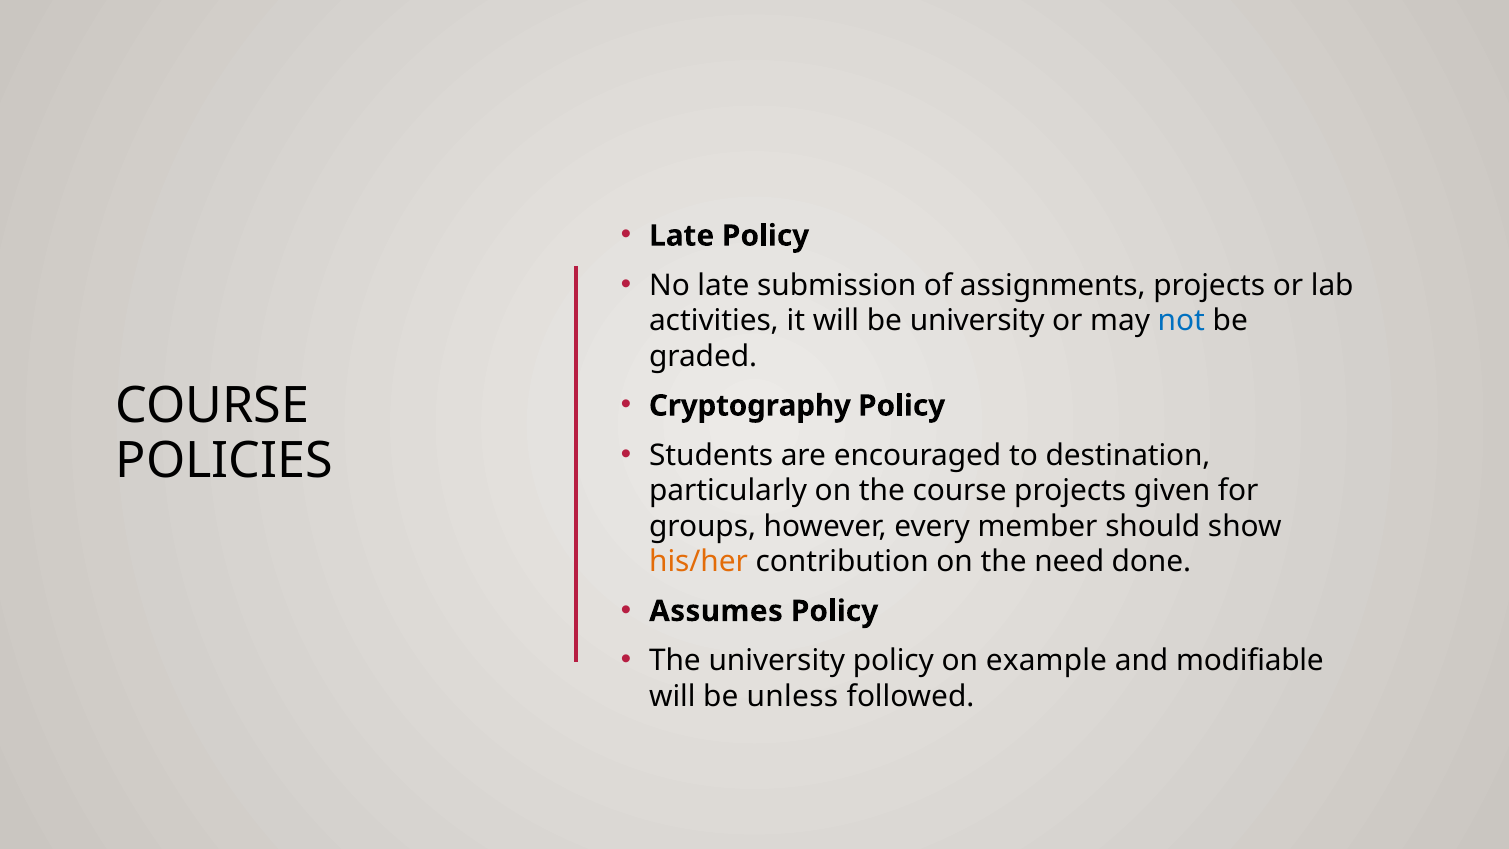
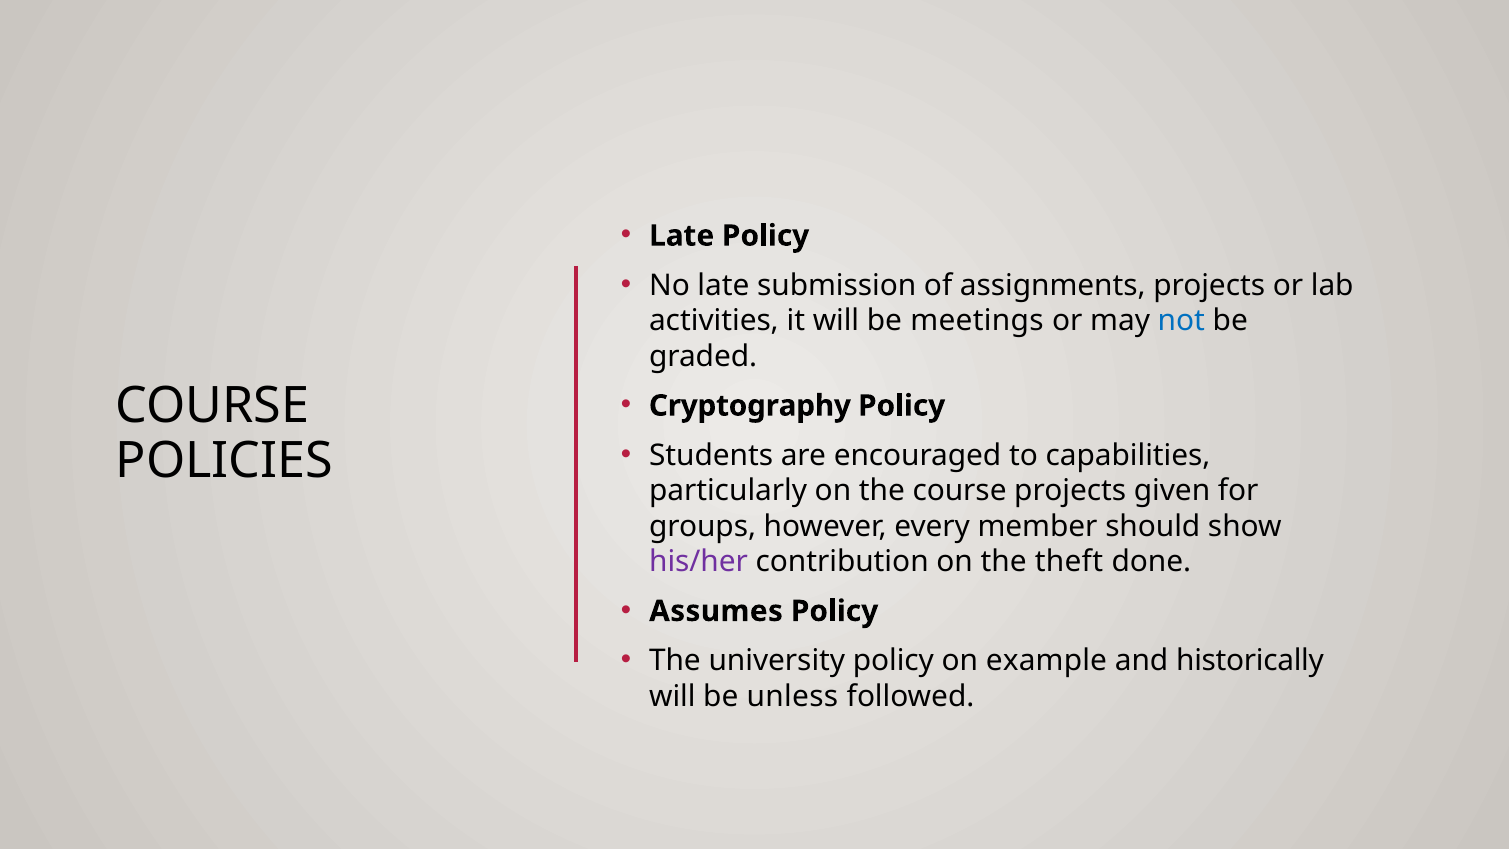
be university: university -> meetings (977, 321)
destination: destination -> capabilities (1128, 455)
his/her colour: orange -> purple (699, 561)
need: need -> theft (1069, 561)
modifiable: modifiable -> historically (1250, 661)
